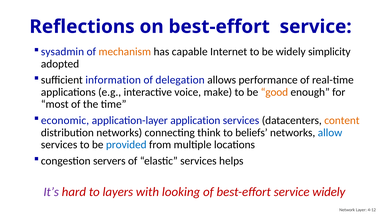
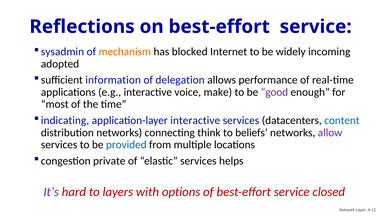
capable: capable -> blocked (190, 52)
simplicity: simplicity -> incoming (329, 52)
good colour: orange -> purple (274, 92)
economic: economic -> indicating (65, 120)
application-layer application: application -> interactive (195, 120)
content colour: orange -> blue (342, 120)
allow colour: blue -> purple (330, 133)
servers: servers -> private (109, 161)
looking: looking -> options (181, 192)
service widely: widely -> closed (329, 192)
